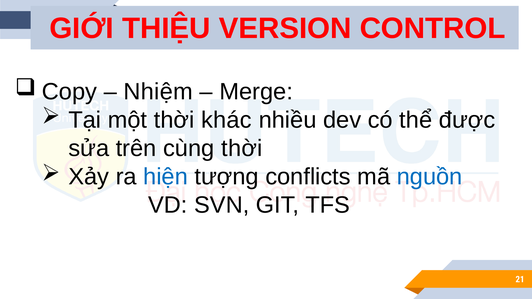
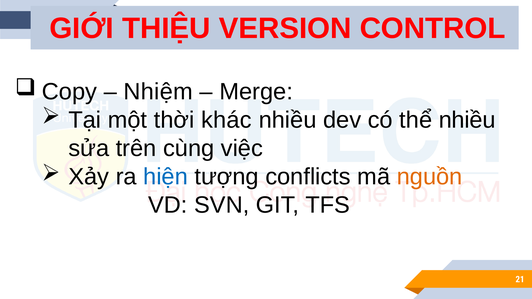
thể được: được -> nhiều (467, 120)
cùng thời: thời -> việc (242, 148)
nguồn colour: blue -> orange (430, 177)
